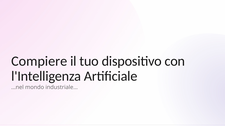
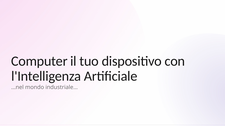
Compiere: Compiere -> Computer (39, 61)
